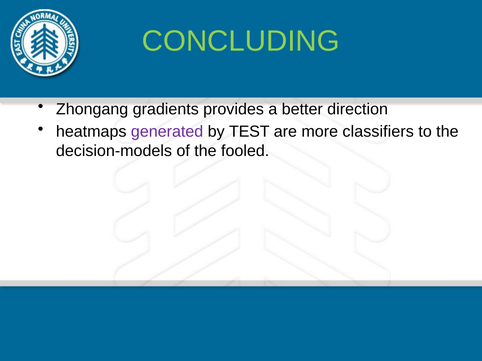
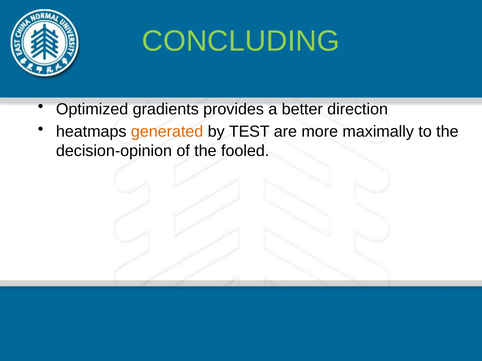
Zhongang: Zhongang -> Optimized (92, 109)
generated colour: purple -> orange (167, 132)
classifiers: classifiers -> maximally (378, 132)
decision-models: decision-models -> decision-opinion (114, 151)
